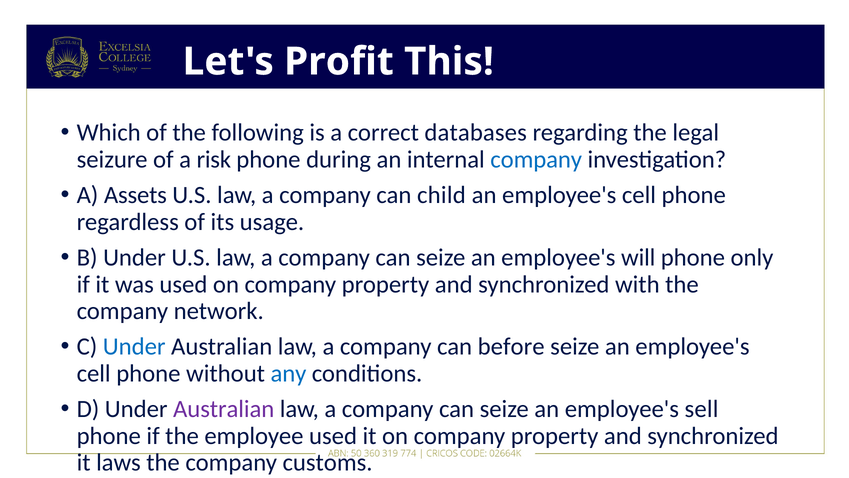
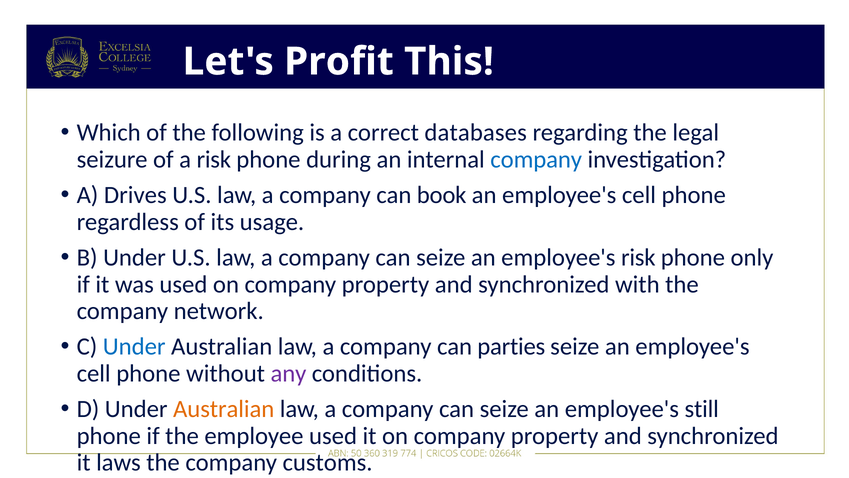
Assets: Assets -> Drives (135, 195)
child: child -> book (442, 195)
employee's will: will -> risk (638, 257)
before: before -> parties (511, 346)
any colour: blue -> purple (288, 373)
Australian colour: purple -> orange (224, 409)
sell: sell -> still (702, 409)
